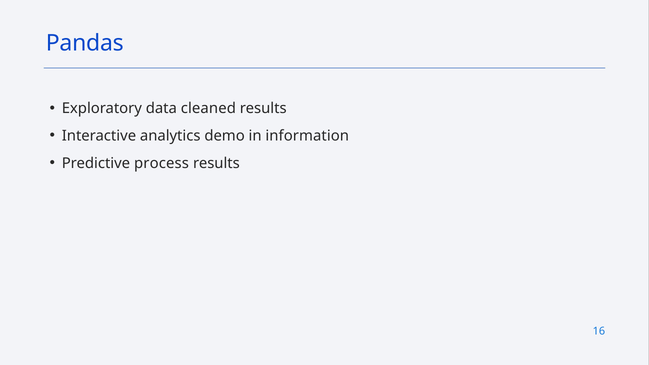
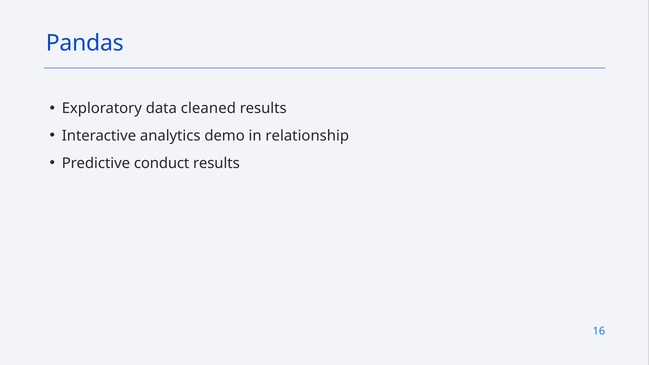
information: information -> relationship (307, 136)
process: process -> conduct (162, 163)
